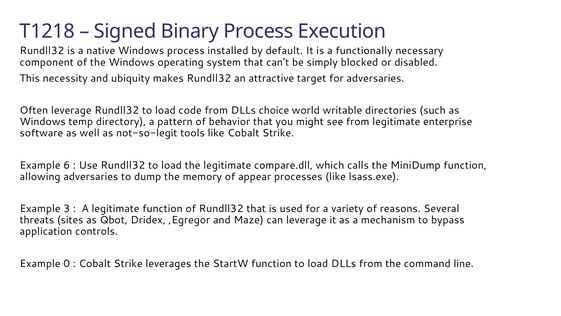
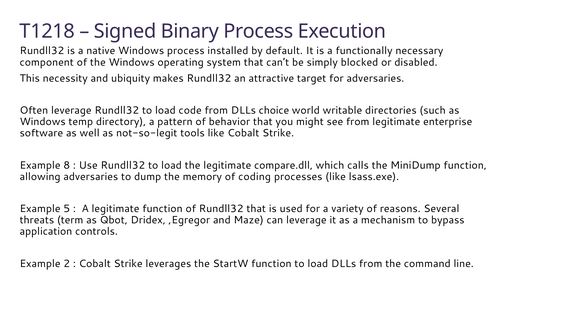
6: 6 -> 8 (67, 165)
appear: appear -> coding (255, 176)
3: 3 -> 5 (67, 208)
sites: sites -> term (70, 220)
0: 0 -> 2 (67, 263)
